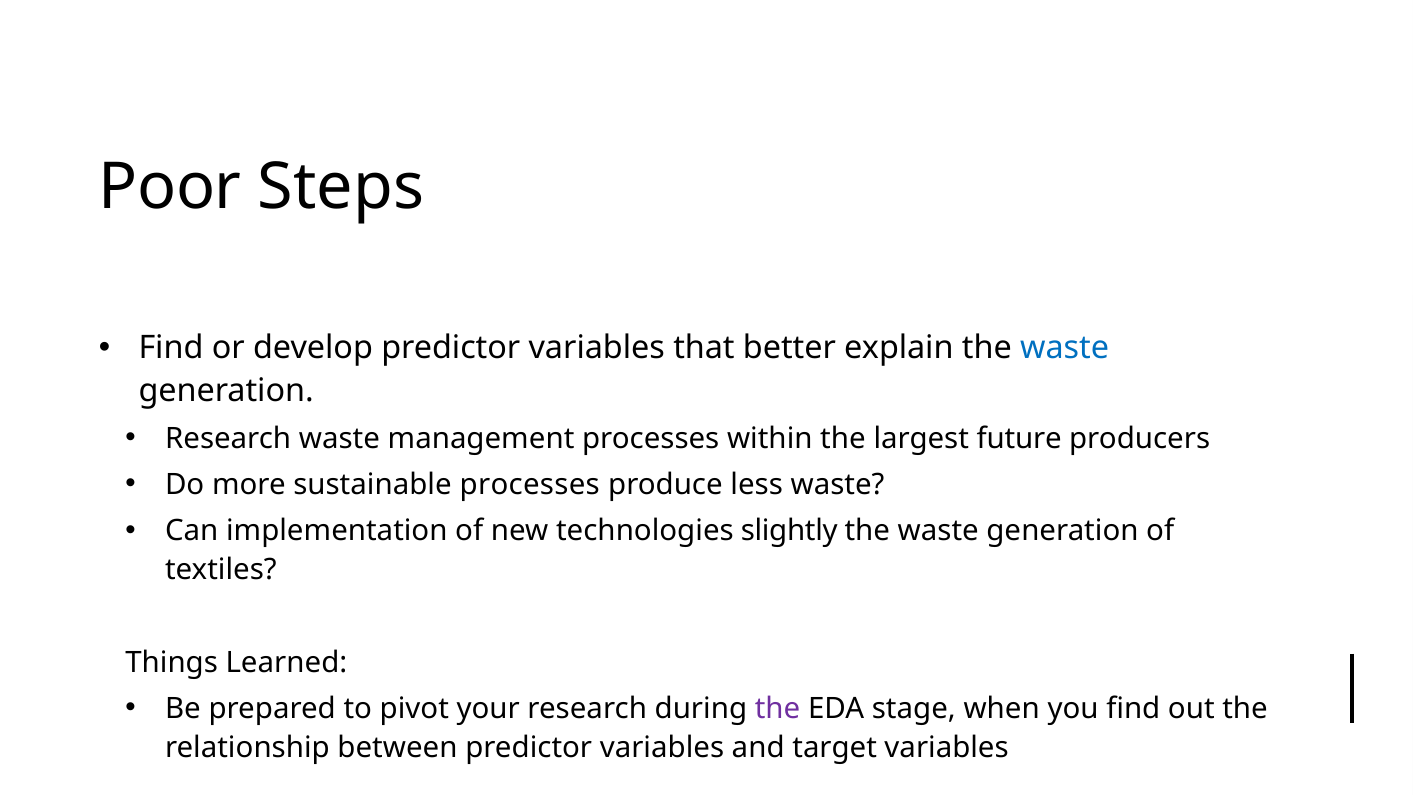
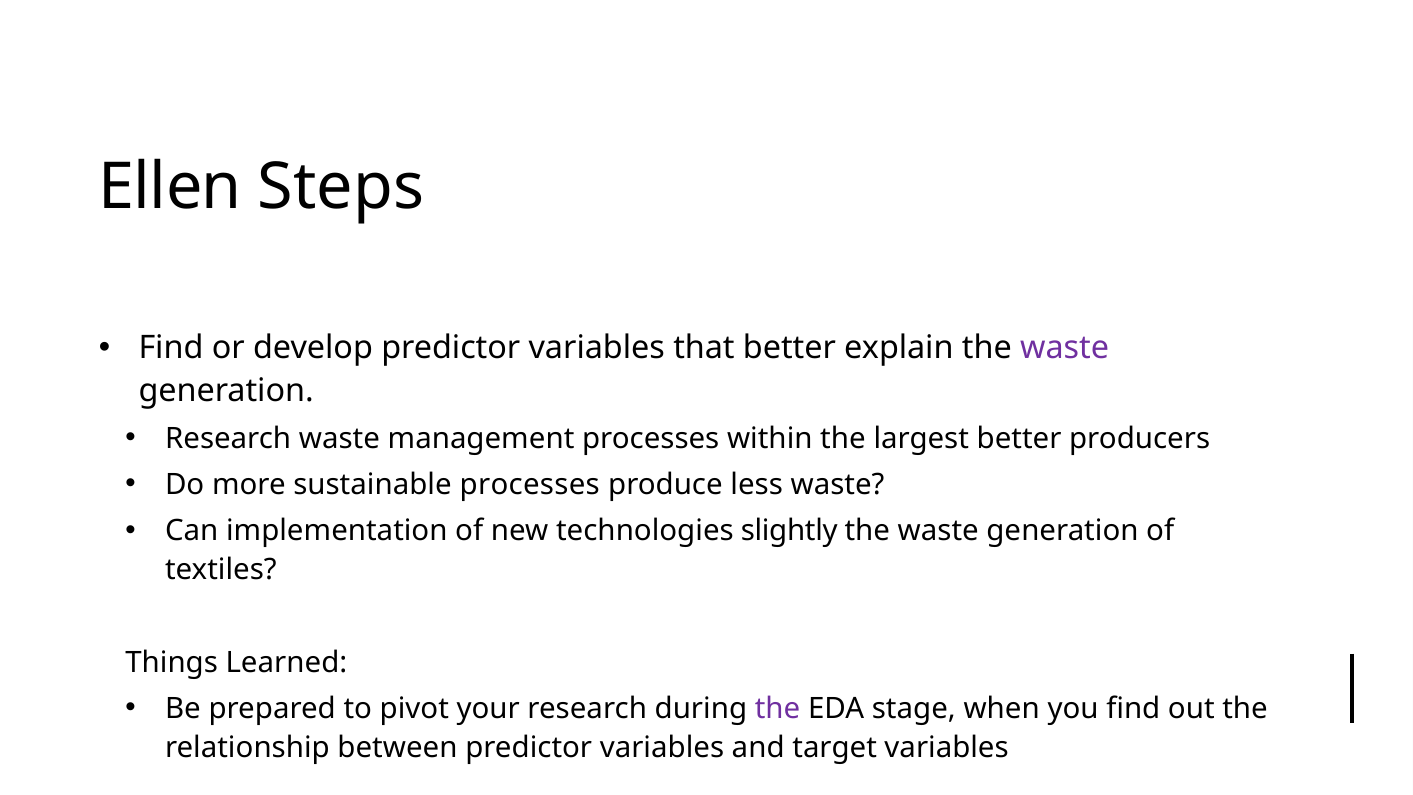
Poor: Poor -> Ellen (170, 187)
waste colour: blue -> purple (1065, 348)
largest future: future -> better (1019, 439)
